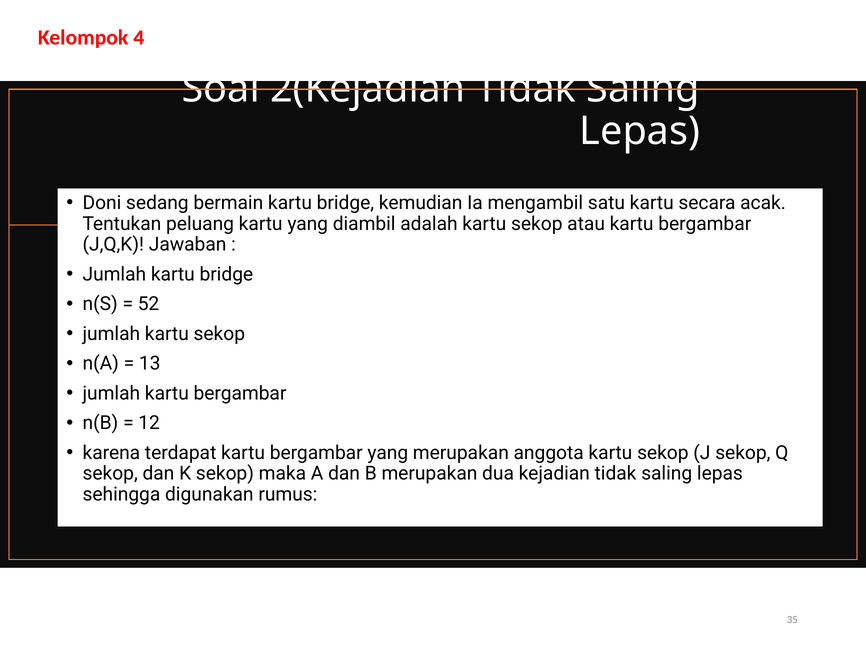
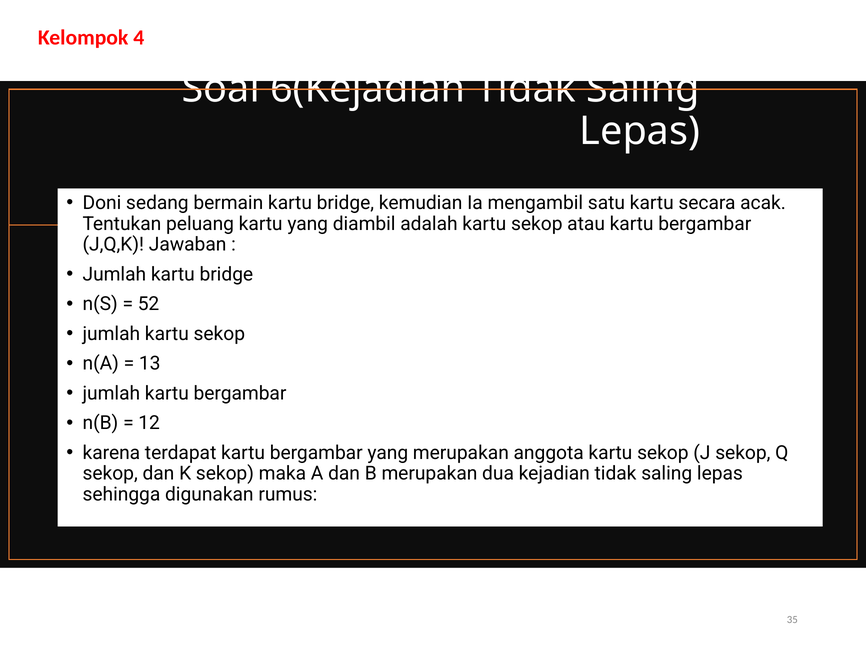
2(Kejadian: 2(Kejadian -> 6(Kejadian (368, 89)
